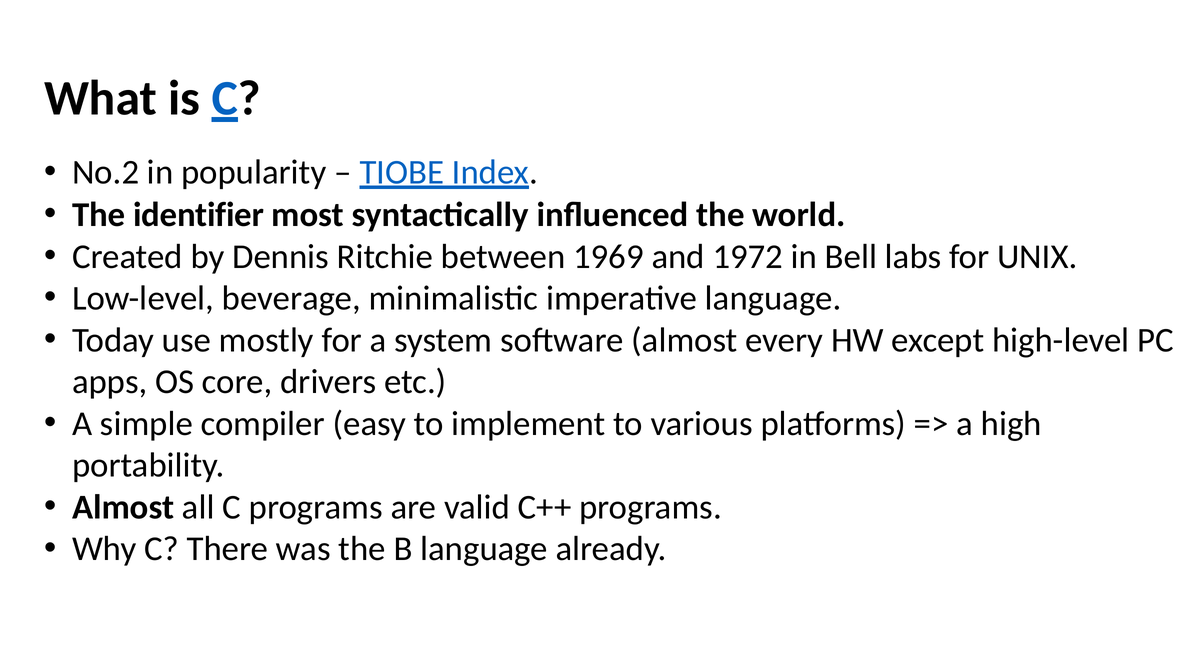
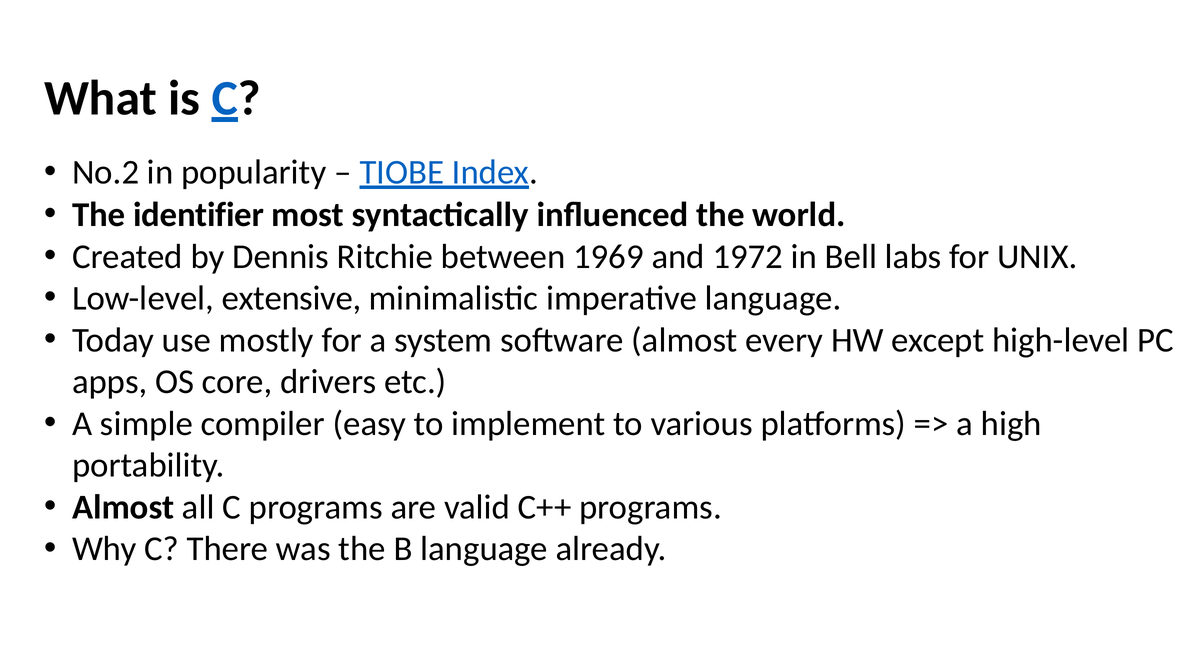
beverage: beverage -> extensive (291, 299)
